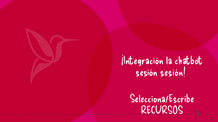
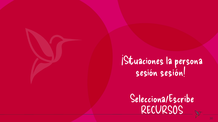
¡Integración: ¡Integración -> ¡Situaciones (143, 61)
chatbot: chatbot -> persona (189, 61)
